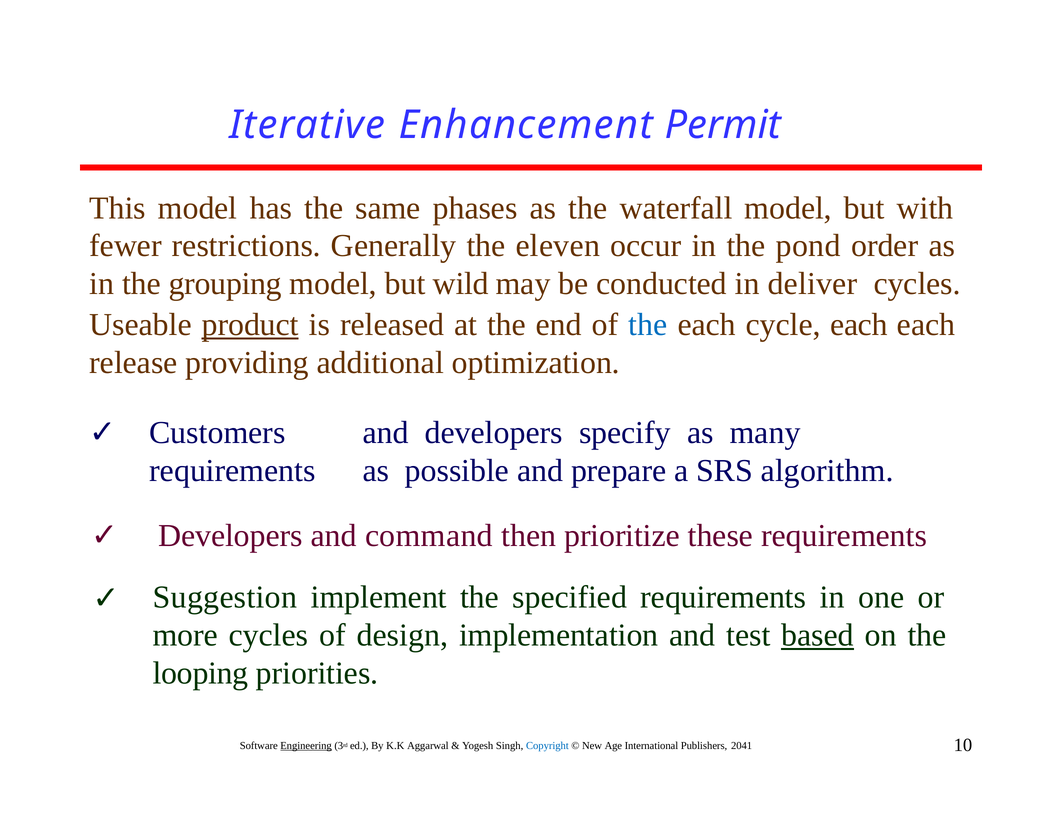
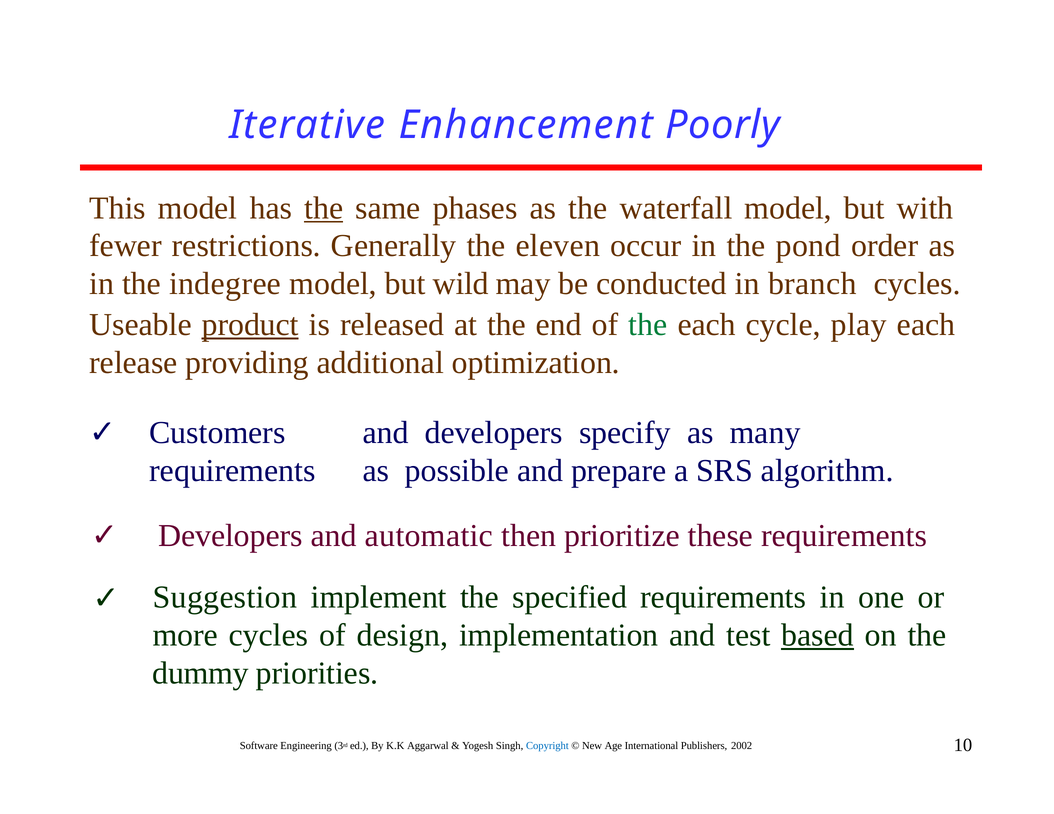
Permit: Permit -> Poorly (723, 125)
the underline: none -> present (324, 208)
grouping: grouping -> indegree (225, 284)
deliver: deliver -> branch (812, 284)
the colour: blue -> green (648, 325)
cycle each: each -> play (859, 325)
command: command -> automatic (429, 536)
looping: looping -> dummy (201, 674)
Engineering underline: present -> none (306, 746)
2041: 2041 -> 2002 (742, 746)
